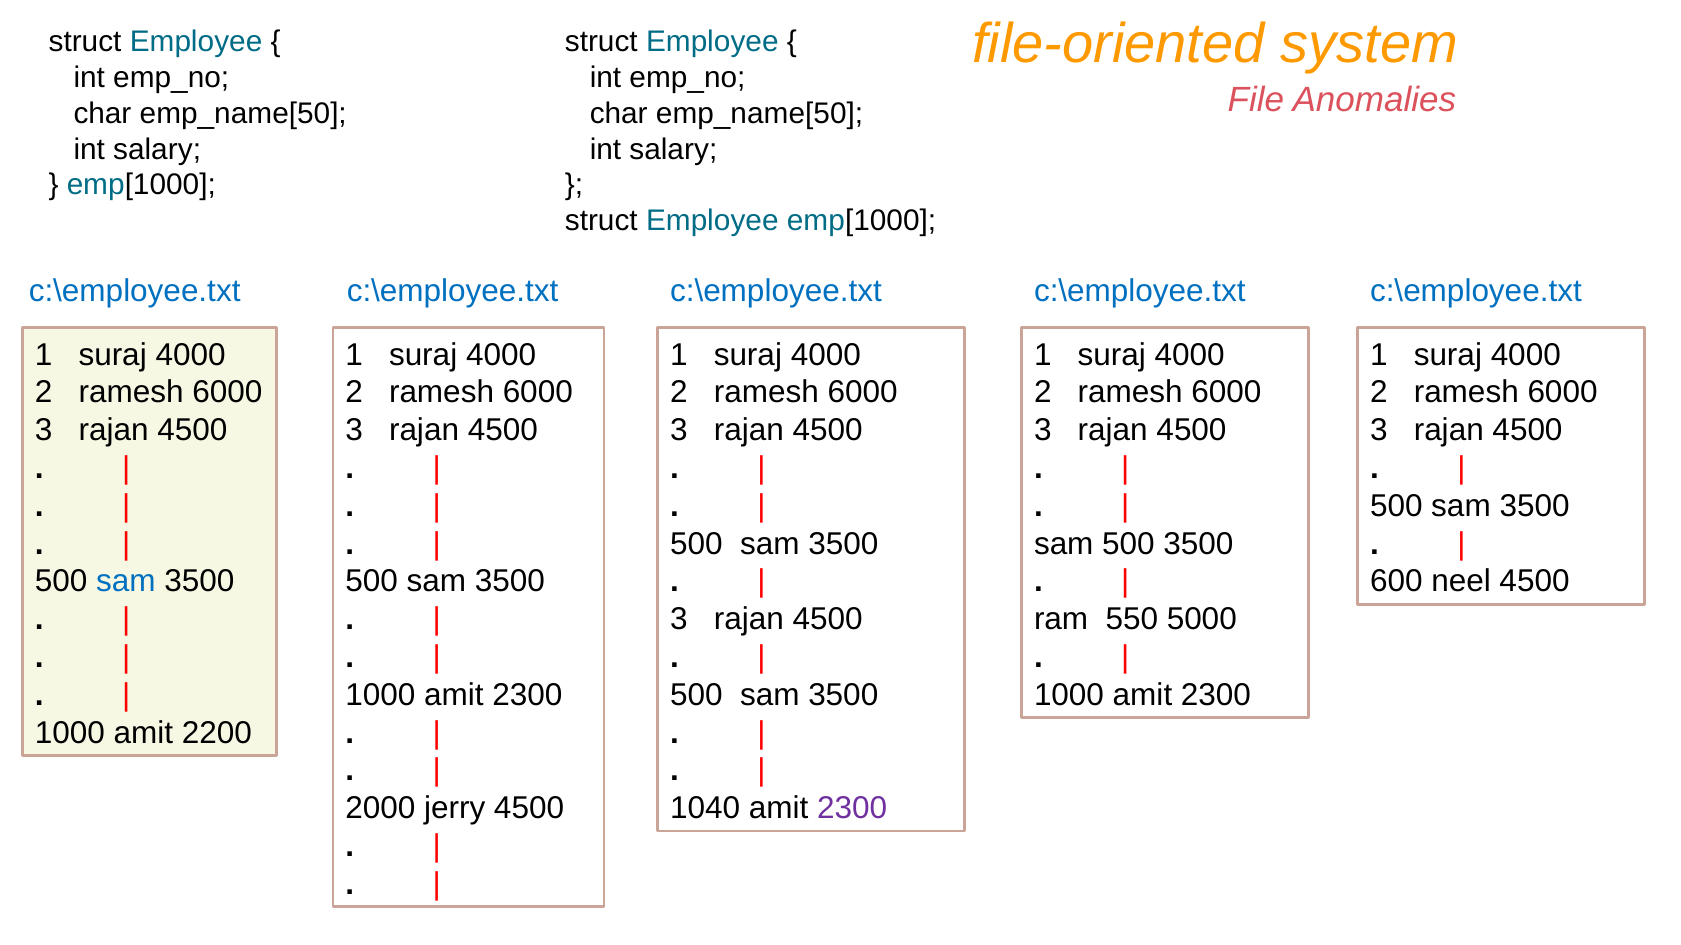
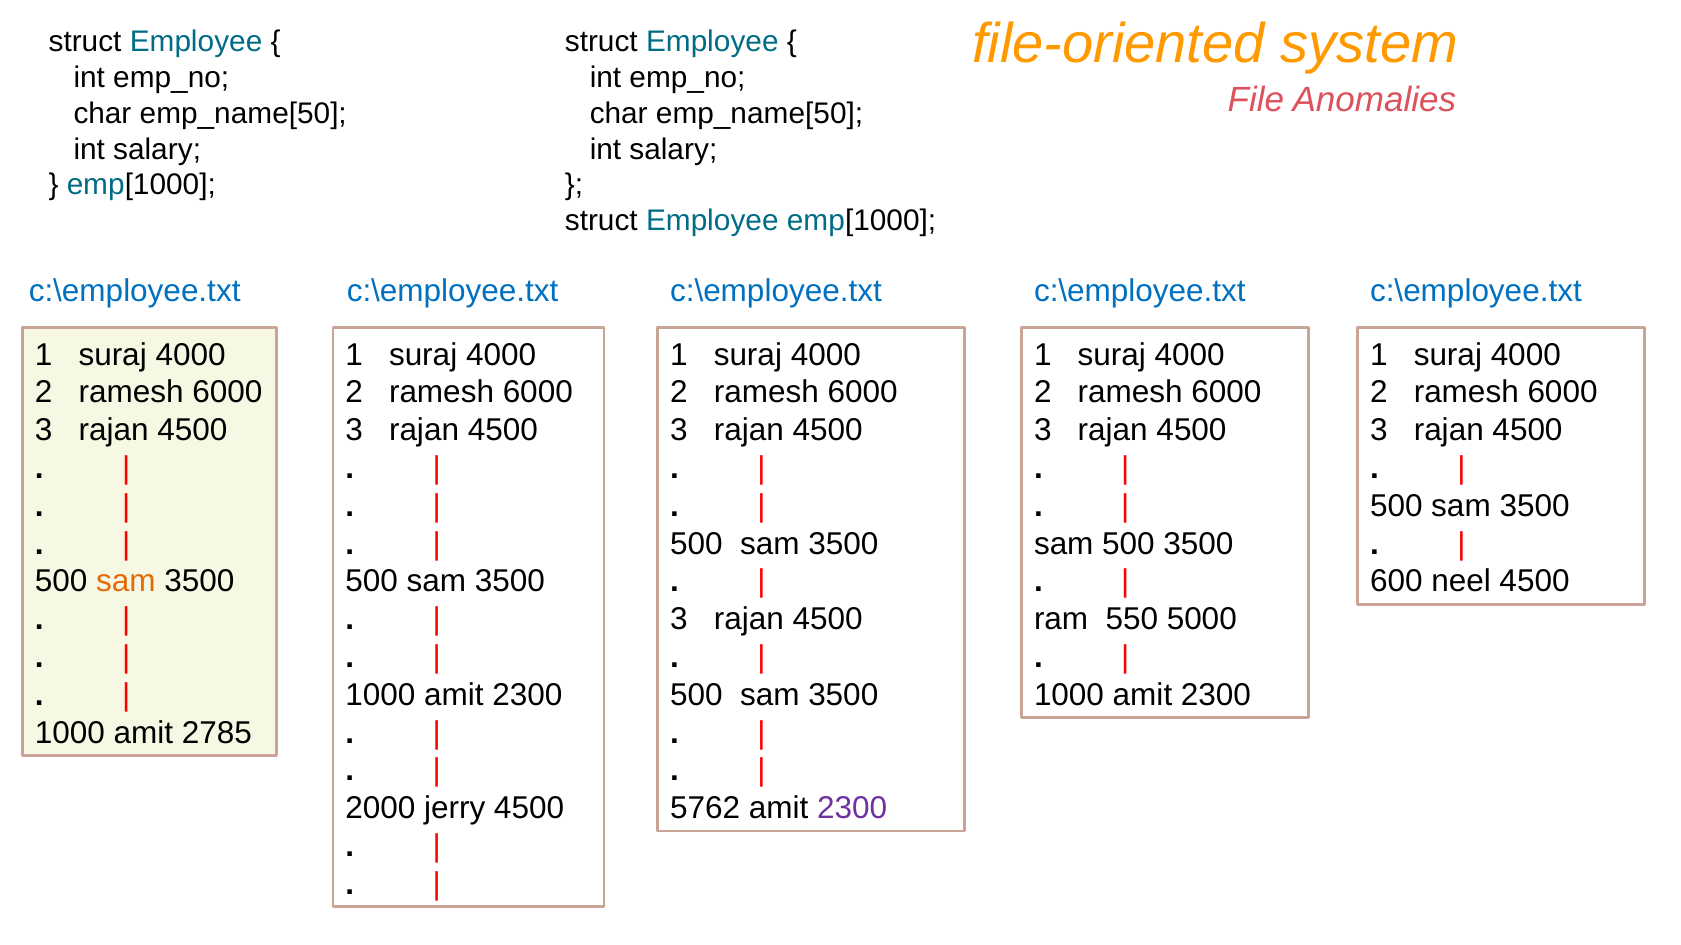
sam colour: blue -> orange (126, 582)
2200: 2200 -> 2785 (217, 733)
1040: 1040 -> 5762 (705, 809)
